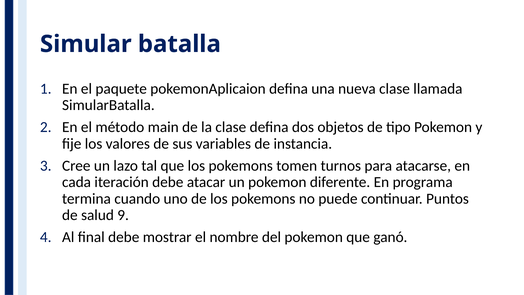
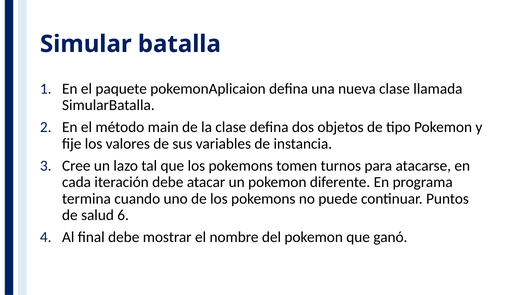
9: 9 -> 6 (123, 215)
